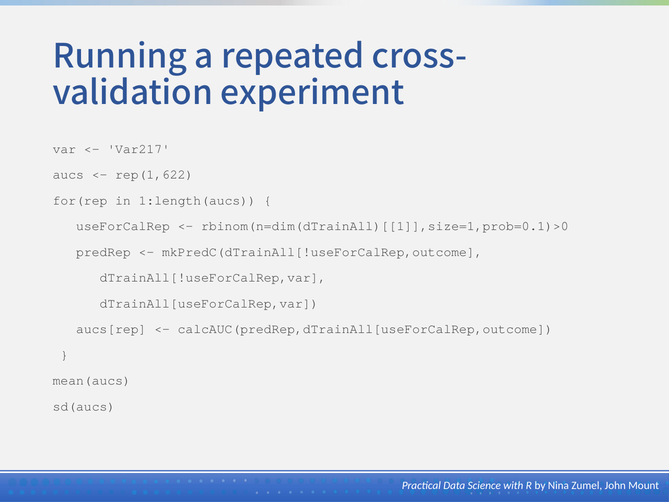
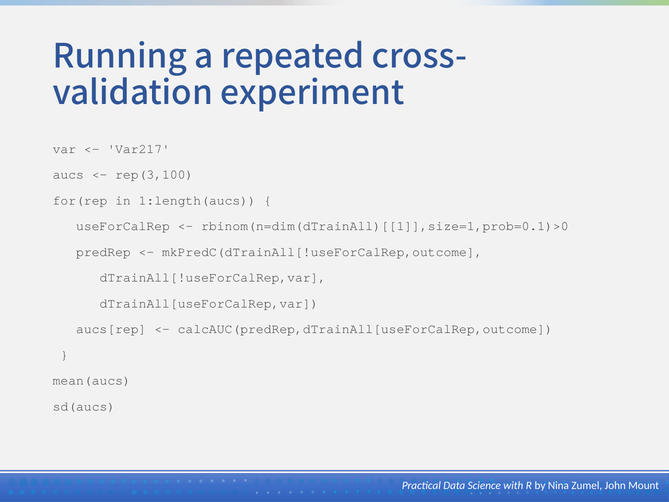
rep(1,622: rep(1,622 -> rep(3,100 (154, 174)
